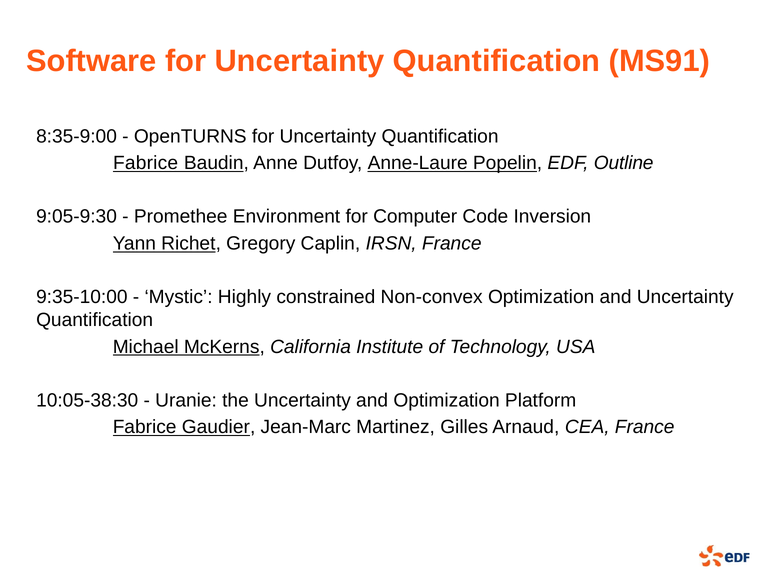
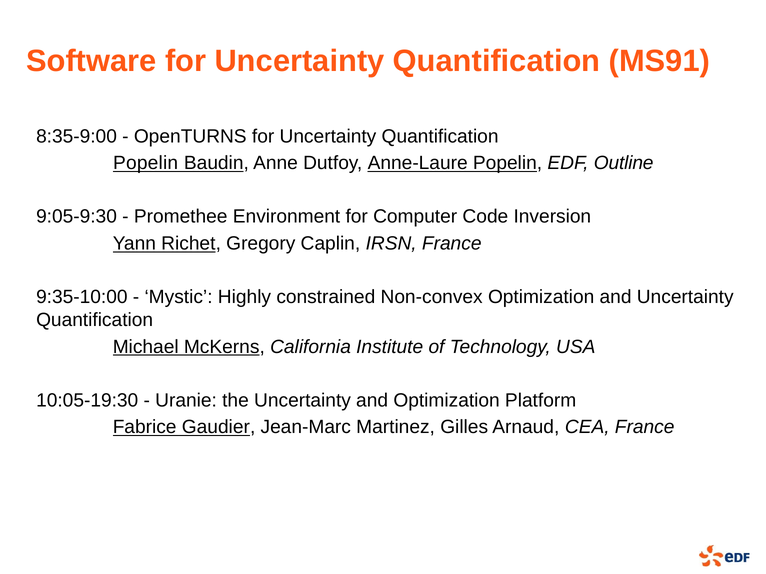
Fabrice: Fabrice -> Popelin (146, 163)
10:05-38:30: 10:05-38:30 -> 10:05-19:30 (87, 401)
